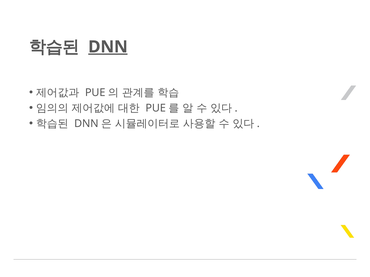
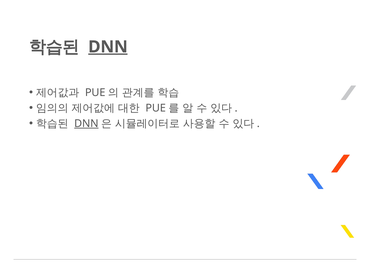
DNN underline: none -> present (86, 124)
